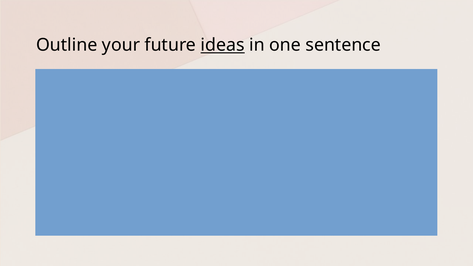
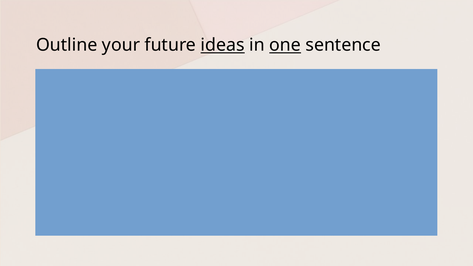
one underline: none -> present (285, 45)
